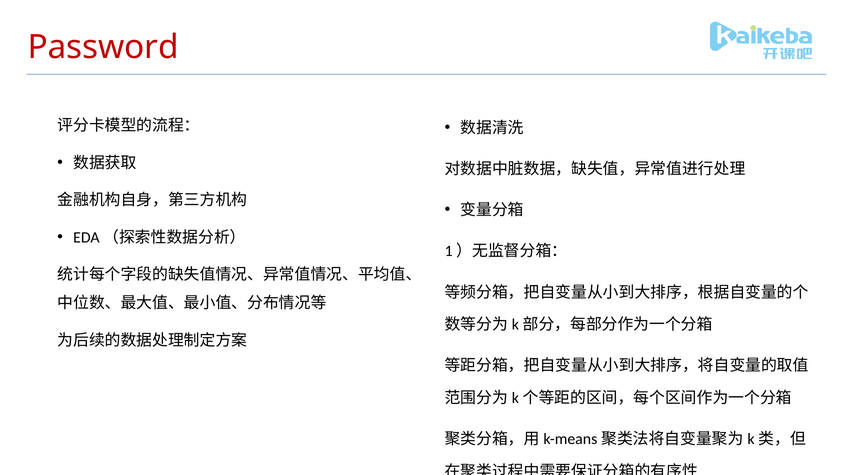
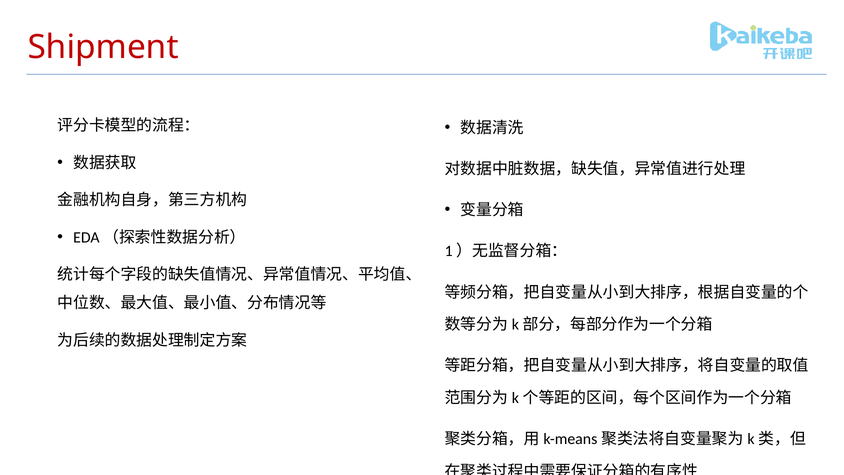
Password: Password -> Shipment (103, 47)
